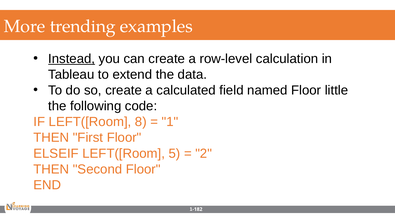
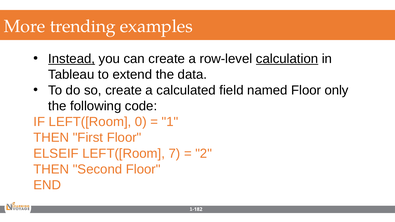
calculation underline: none -> present (287, 59)
little: little -> only (337, 90)
8: 8 -> 0 (141, 122)
5: 5 -> 7 (175, 154)
